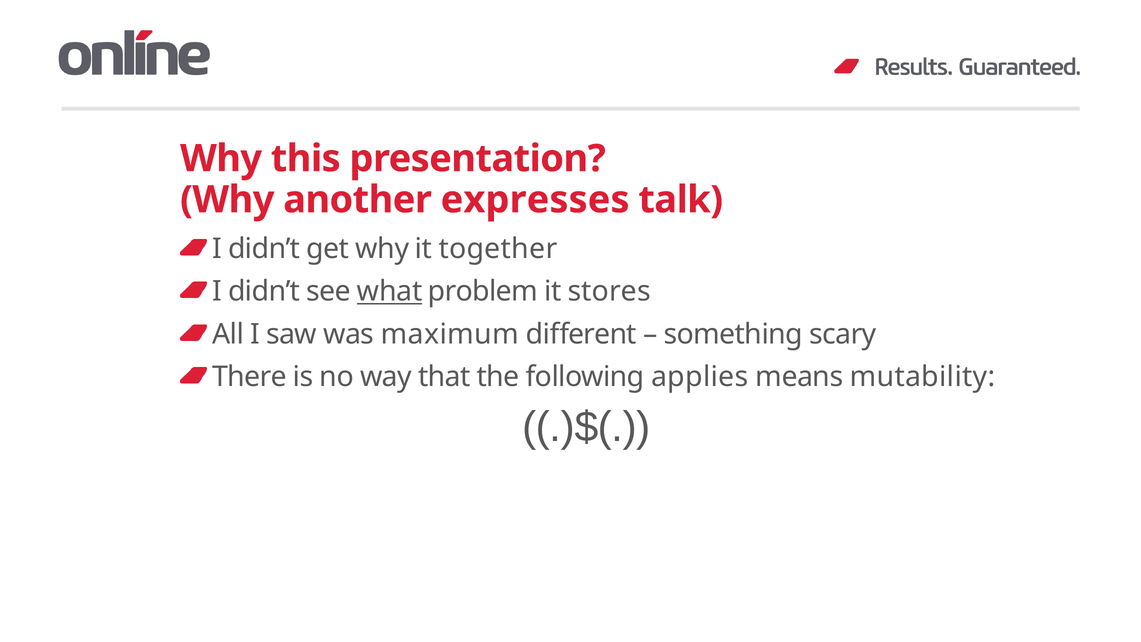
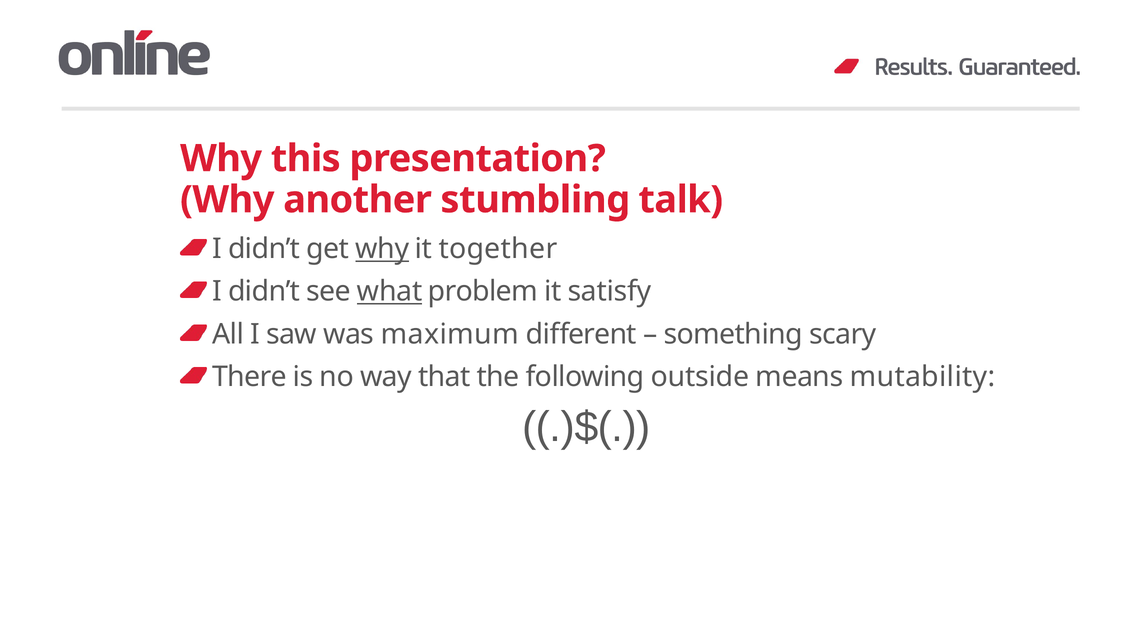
expresses: expresses -> stumbling (535, 200)
why underline: none -> present (382, 249)
stores: stores -> satisfy (609, 291)
applies: applies -> outside (700, 377)
